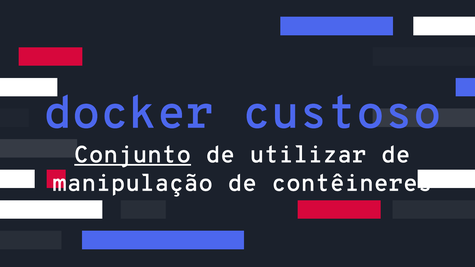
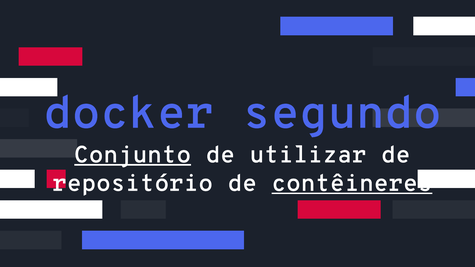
custoso: custoso -> segundo (342, 113)
manipulação: manipulação -> repositório (133, 183)
contêineres underline: none -> present (352, 183)
